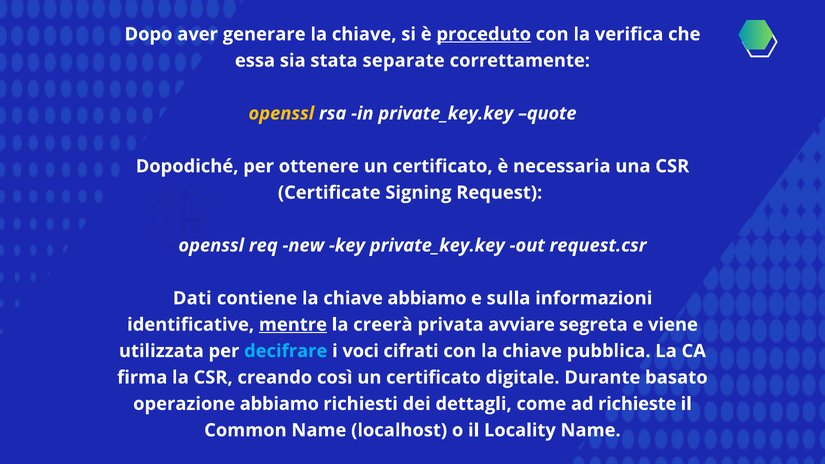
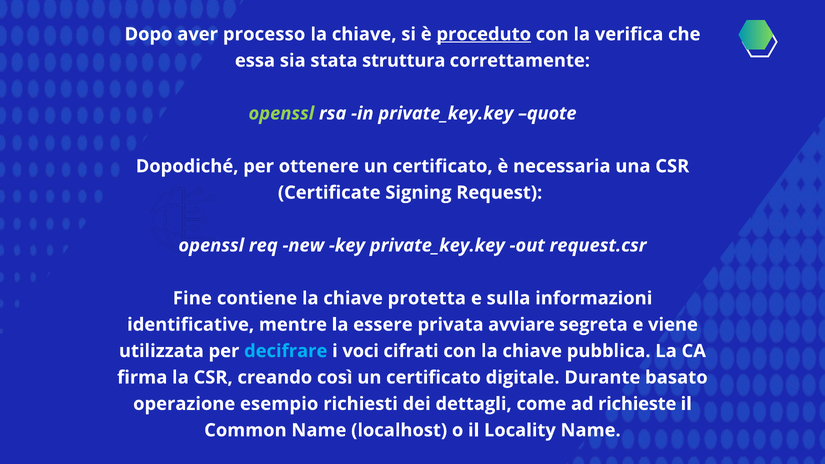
generare: generare -> processo (264, 34)
separate: separate -> struttura (404, 61)
openssl colour: yellow -> light green (281, 113)
Dati: Dati -> Fine (192, 298)
chiave abbiamo: abbiamo -> protetta (427, 298)
mentre underline: present -> none (293, 325)
creerà: creerà -> essere (383, 325)
operazione abbiamo: abbiamo -> esempio (279, 404)
